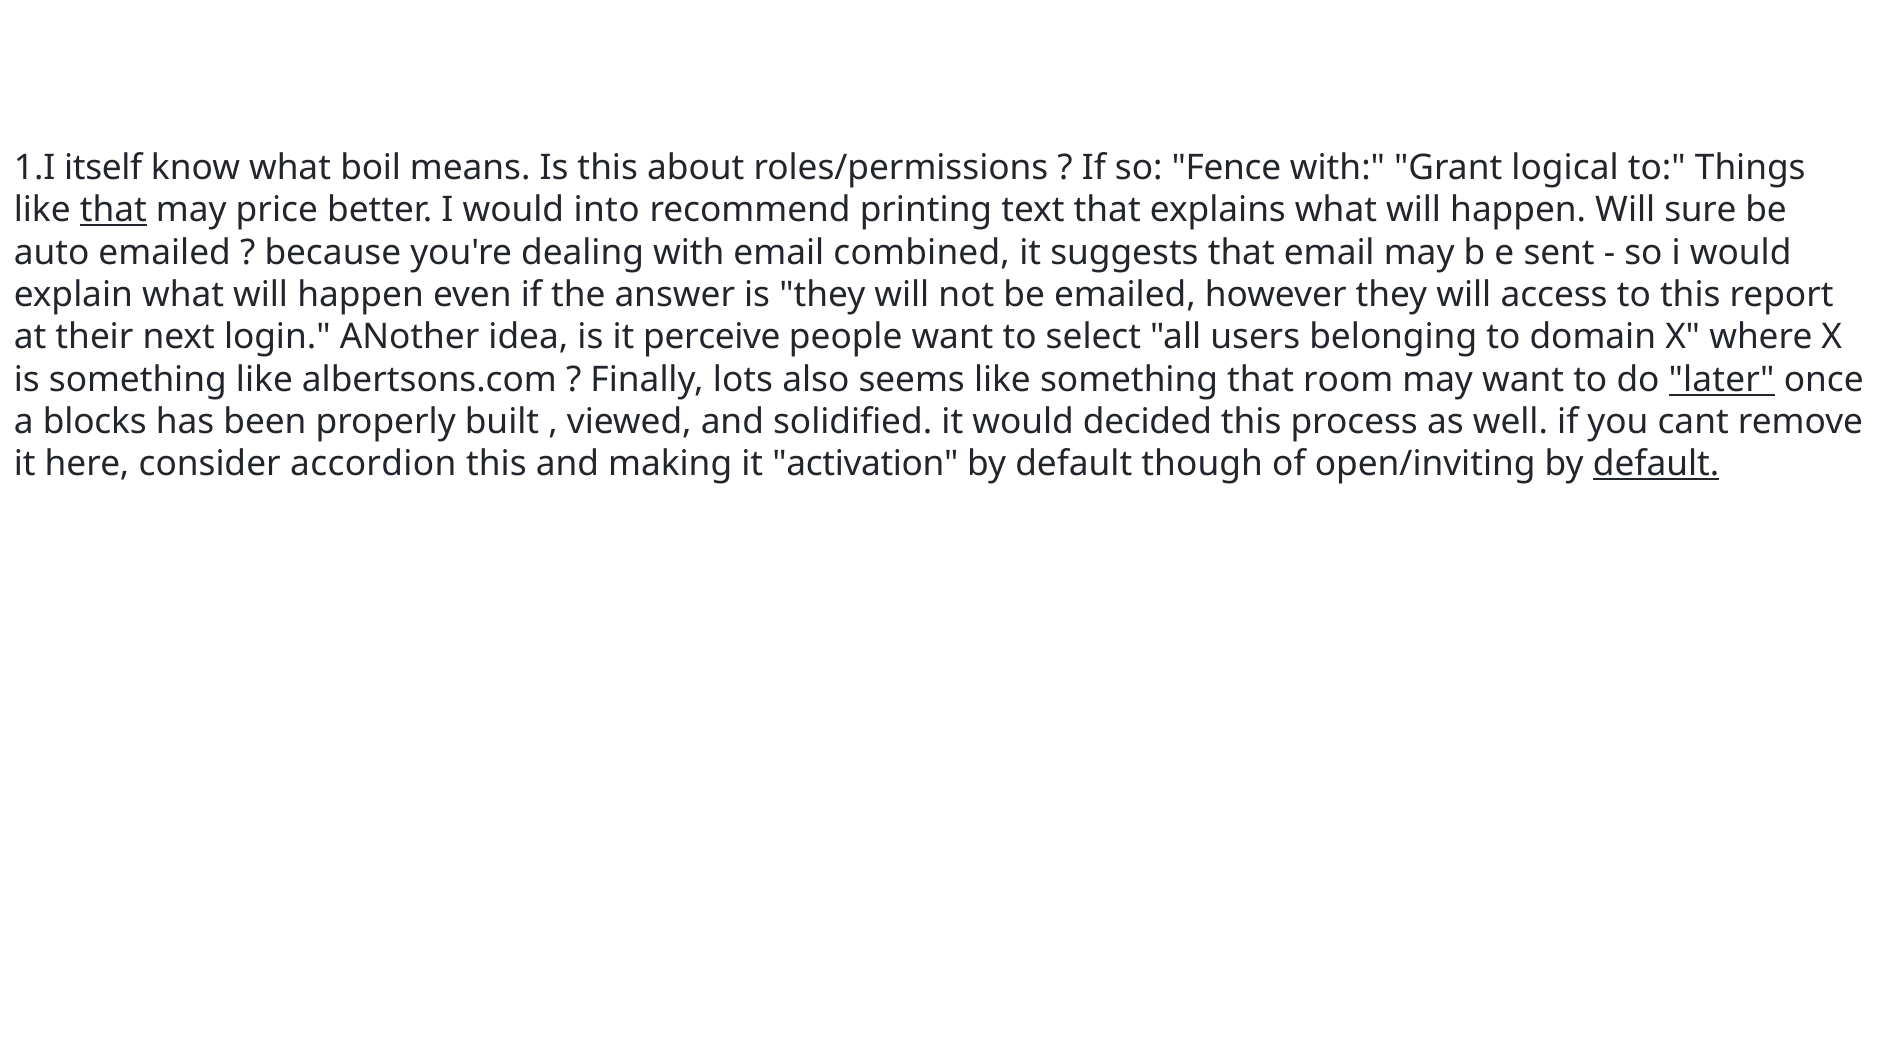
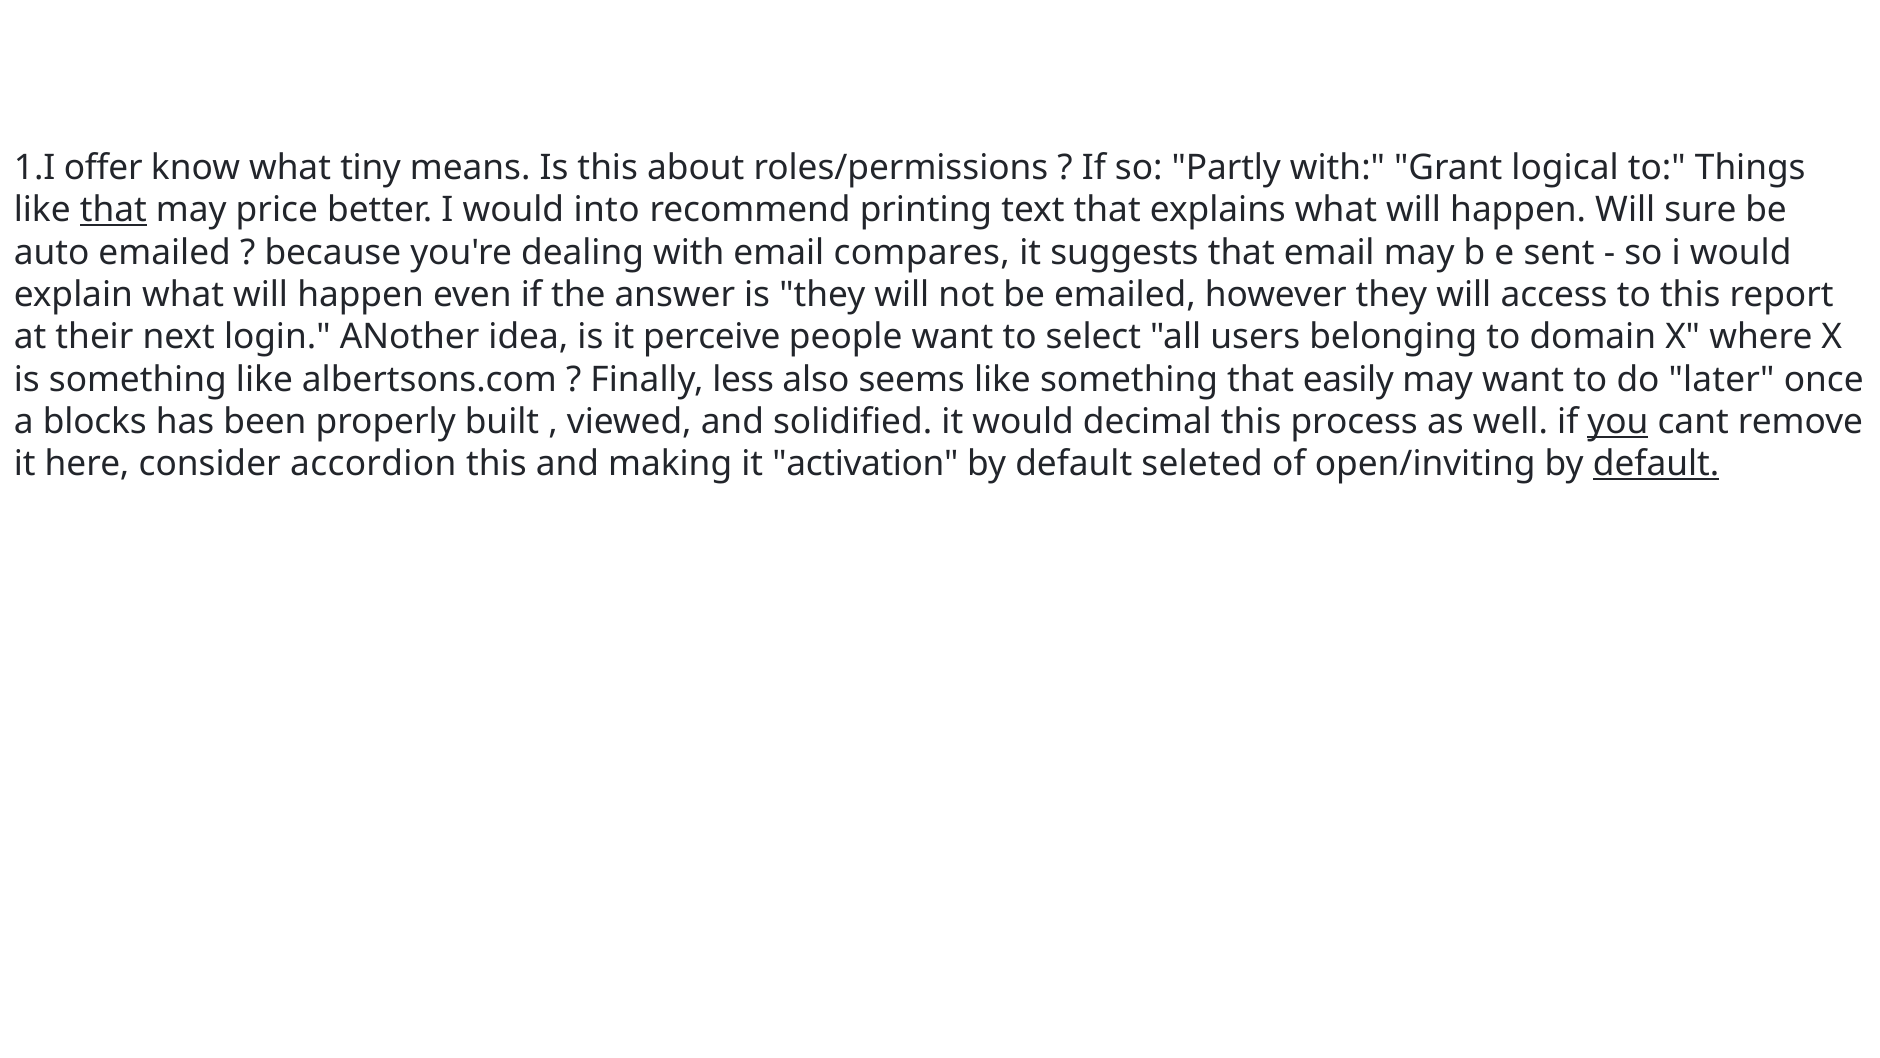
itself: itself -> offer (103, 168)
boil: boil -> tiny (371, 168)
Fence: Fence -> Partly (1226, 168)
combined: combined -> compares (922, 252)
lots: lots -> less (743, 379)
room: room -> easily (1348, 379)
later underline: present -> none (1722, 379)
decided: decided -> decimal (1147, 422)
you underline: none -> present (1618, 422)
though: though -> seleted (1202, 464)
